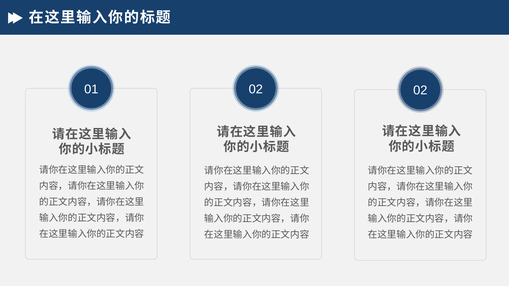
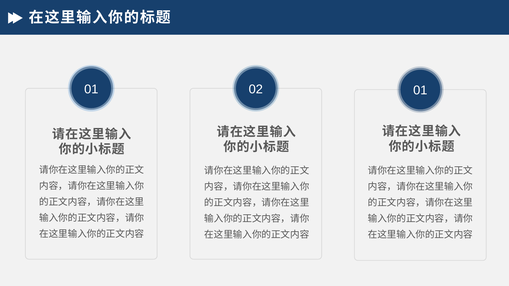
02 02: 02 -> 01 (420, 91)
